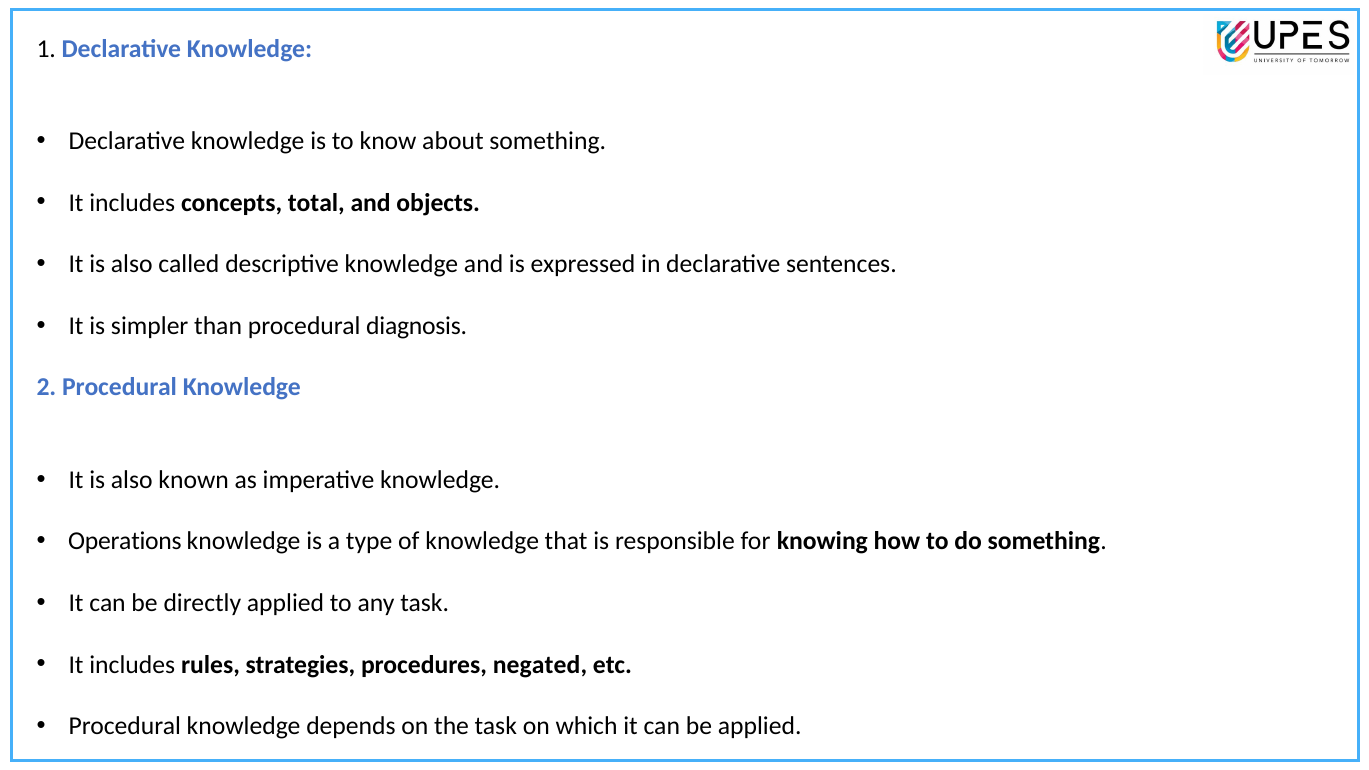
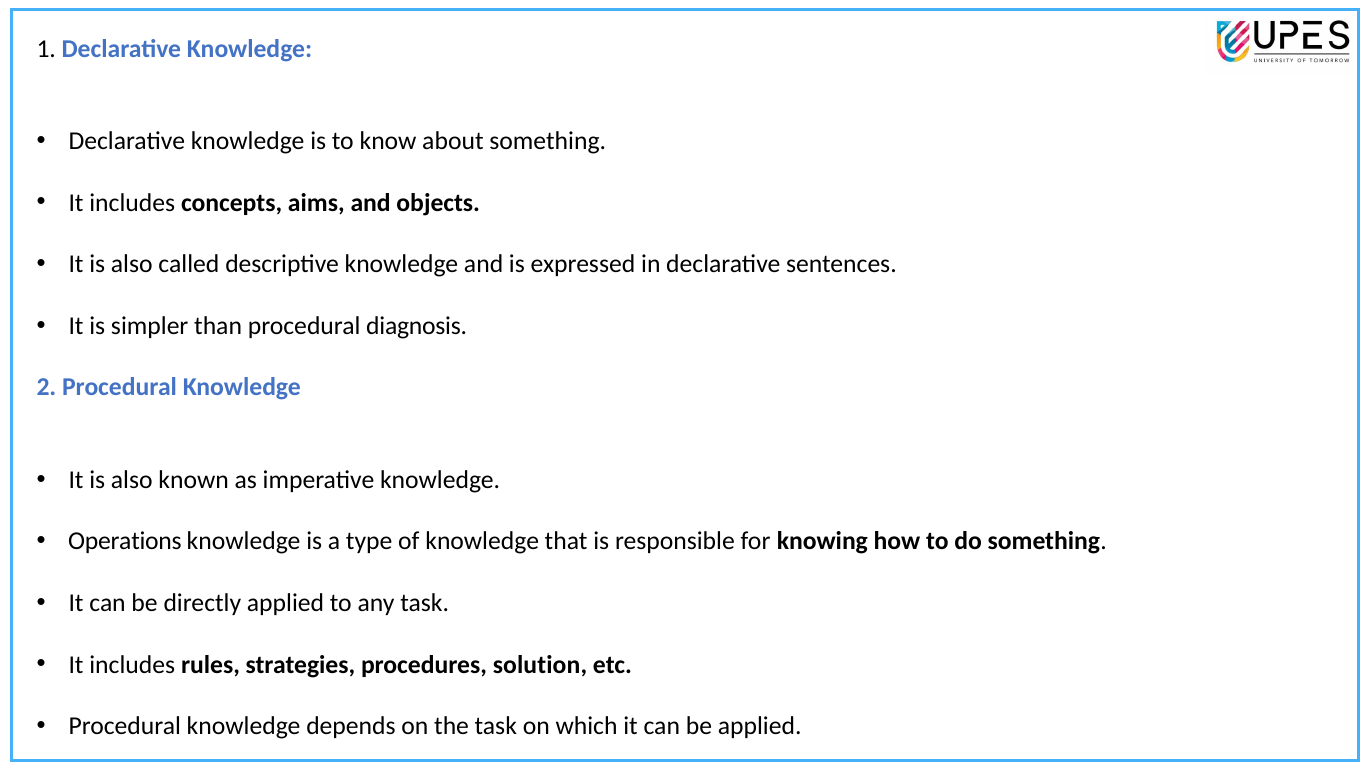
total: total -> aims (316, 203)
negated: negated -> solution (540, 665)
